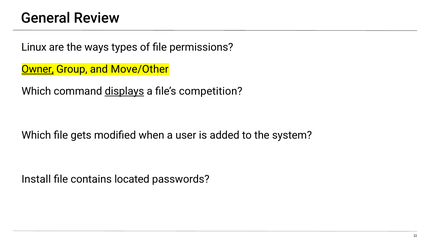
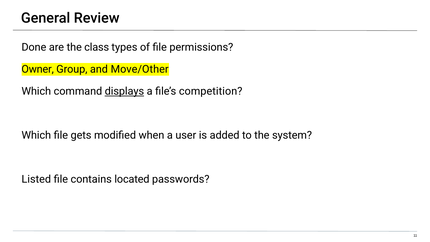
Linux: Linux -> Done (34, 47)
ways: ways -> class (97, 47)
Owner underline: present -> none (38, 69)
Install: Install -> Listed (36, 179)
